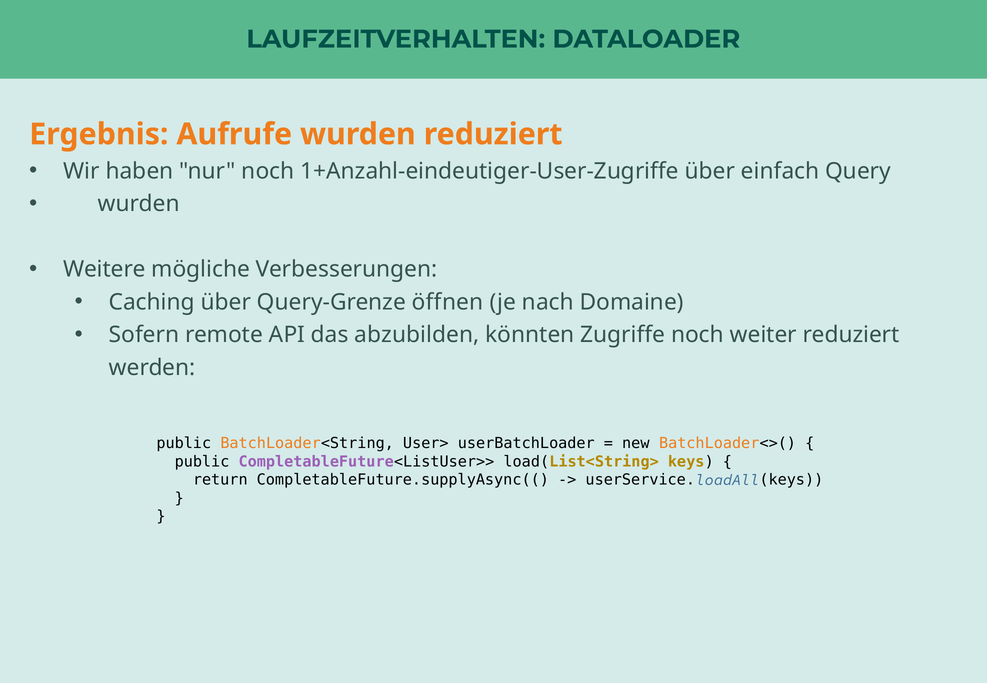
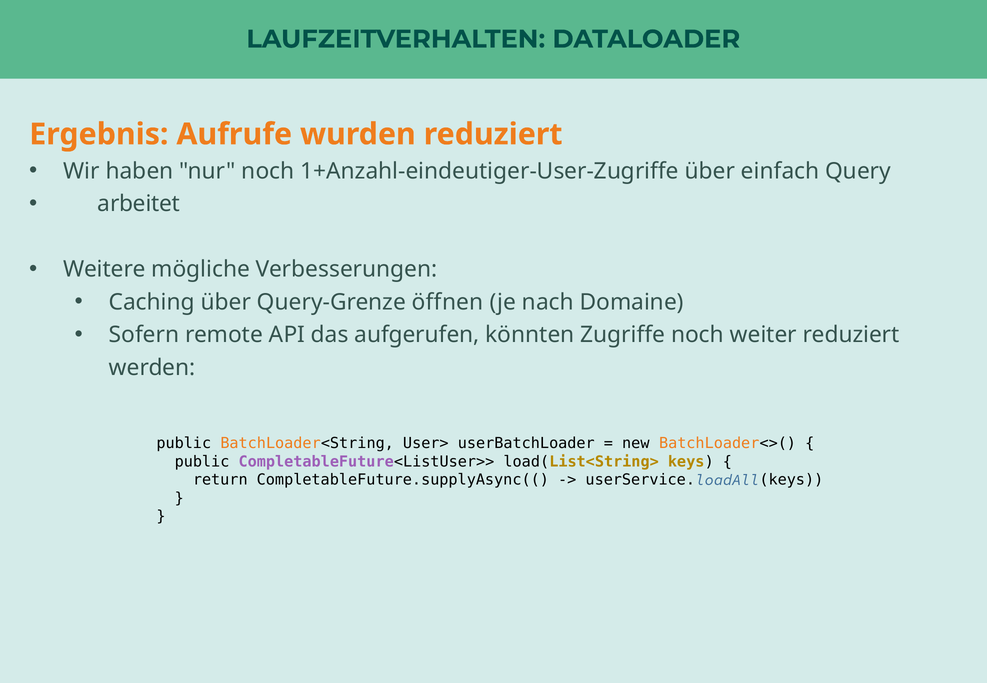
wurden: wurden -> arbeitet (139, 204)
abzubilden: abzubilden -> aufgerufen (417, 335)
